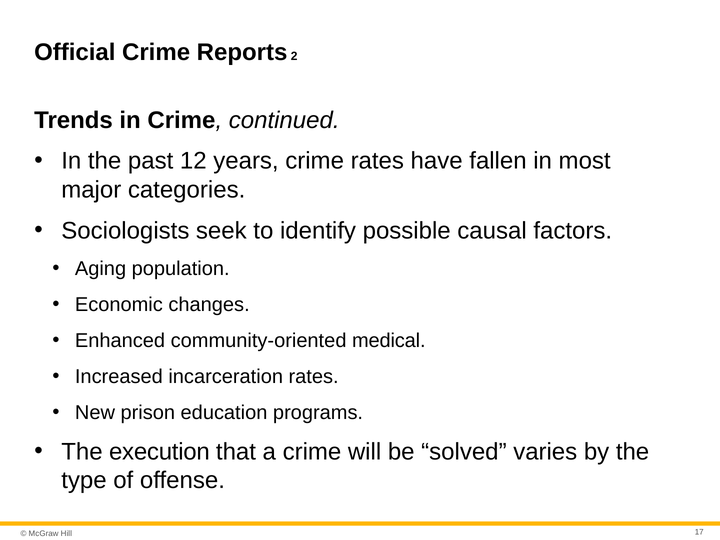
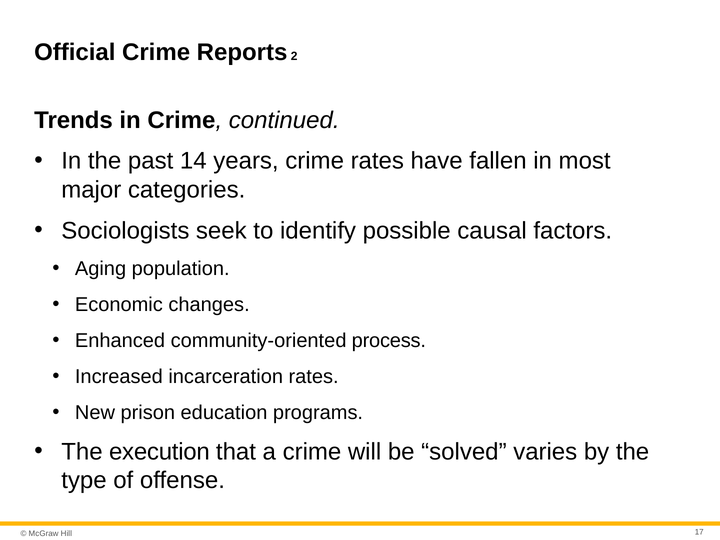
12: 12 -> 14 (193, 161)
medical: medical -> process (389, 341)
